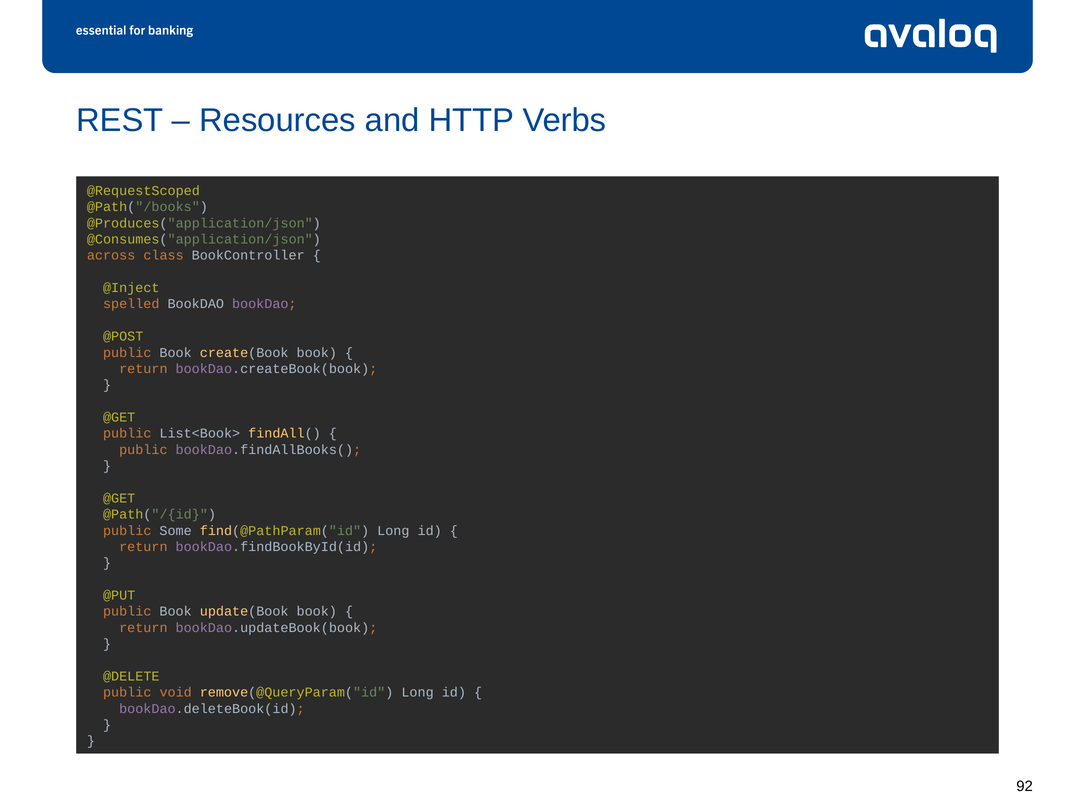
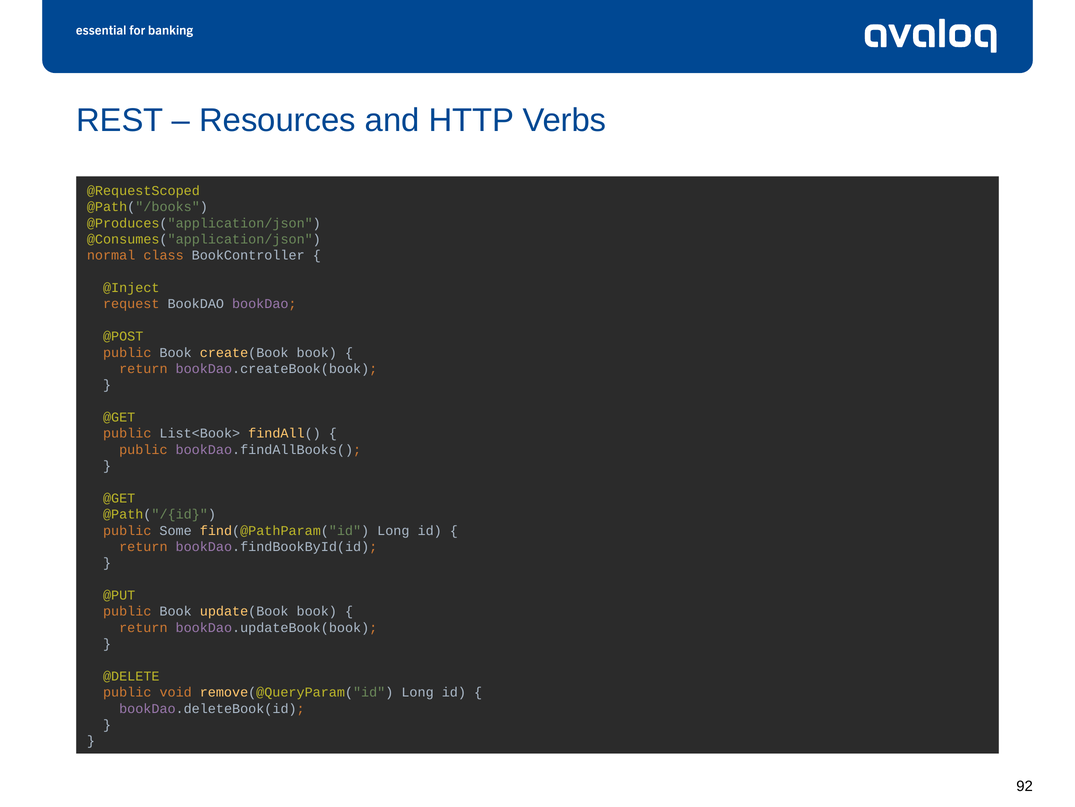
across: across -> normal (111, 255)
spelled: spelled -> request (131, 304)
